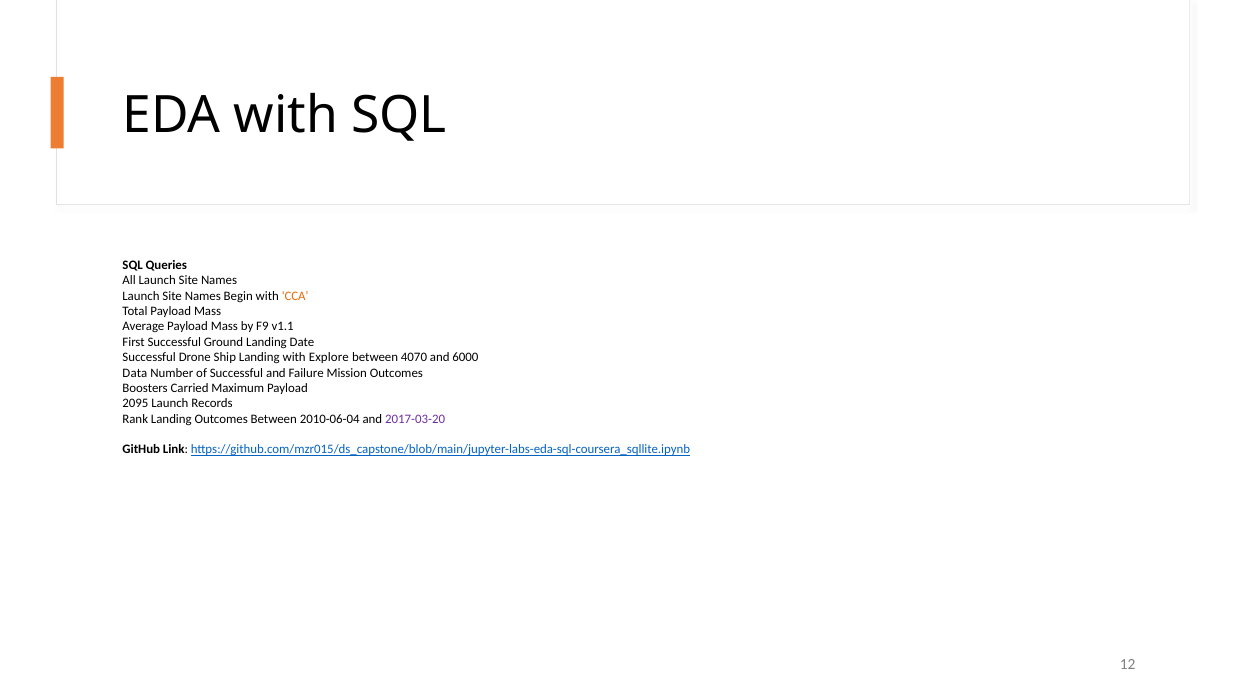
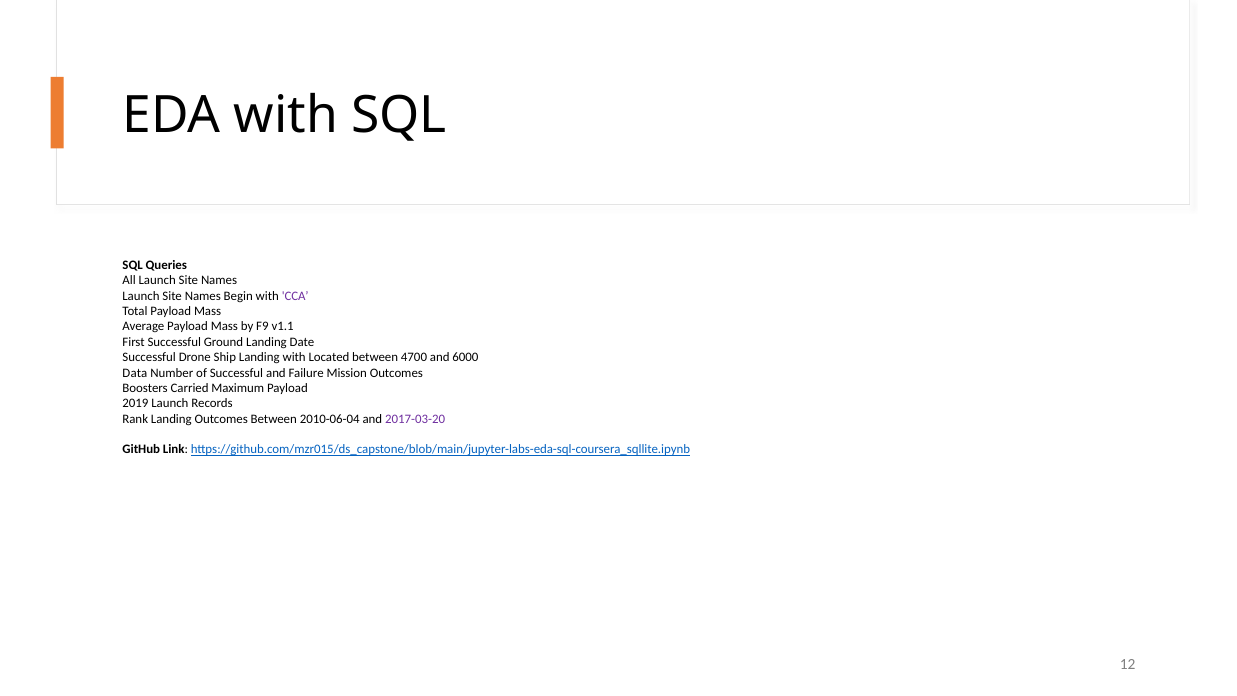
CCA colour: orange -> purple (295, 296)
Explore: Explore -> Located (329, 357)
4070: 4070 -> 4700 (414, 357)
2095: 2095 -> 2019 (135, 403)
